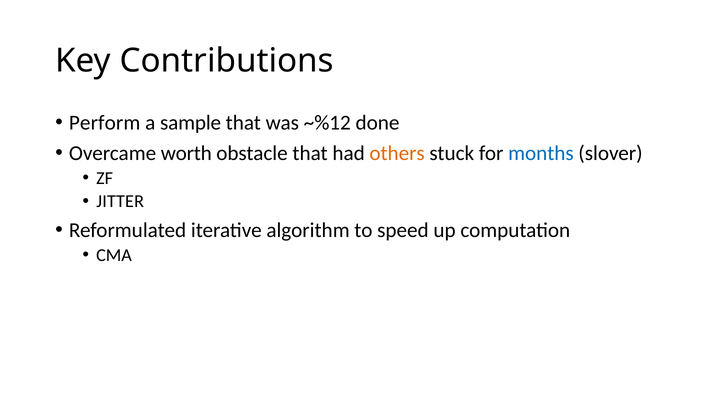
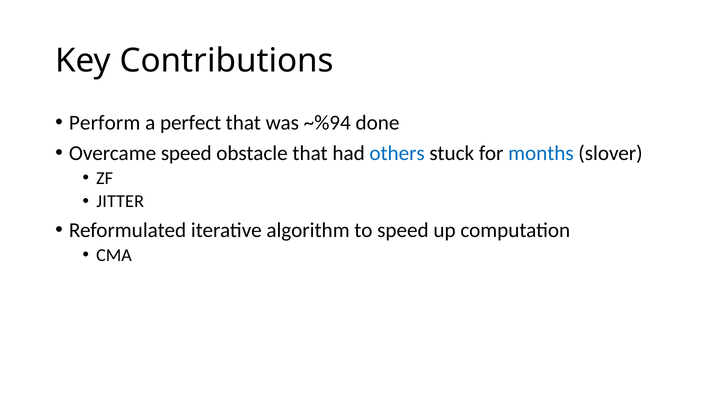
sample: sample -> perfect (191, 123)
~%12: ~%12 -> ~%94 (327, 123)
Overcame worth: worth -> speed (186, 153)
others colour: orange -> blue (397, 153)
